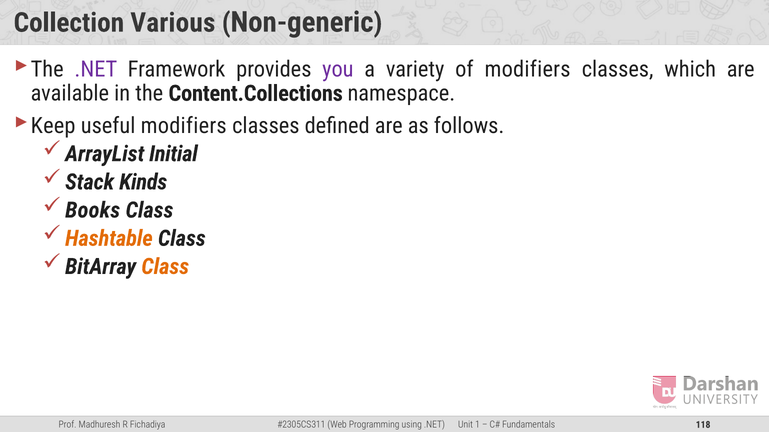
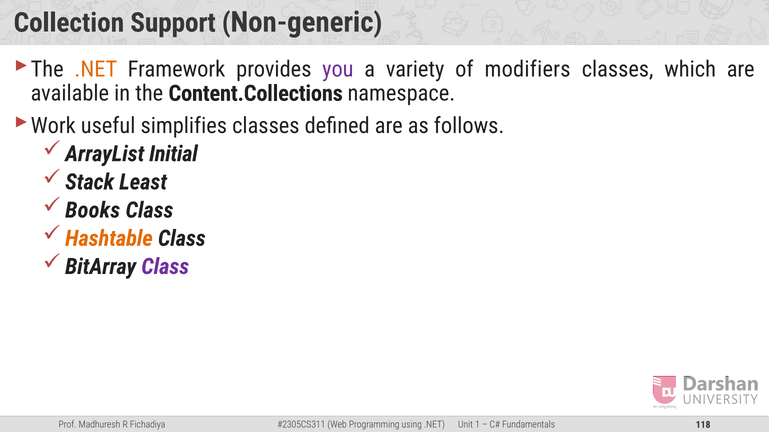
Various: Various -> Support (173, 23)
.NET colour: purple -> orange (96, 69)
Keep: Keep -> Work (53, 126)
useful modifiers: modifiers -> simplifies (184, 126)
Kinds: Kinds -> Least (143, 182)
Class colour: orange -> purple (165, 267)
